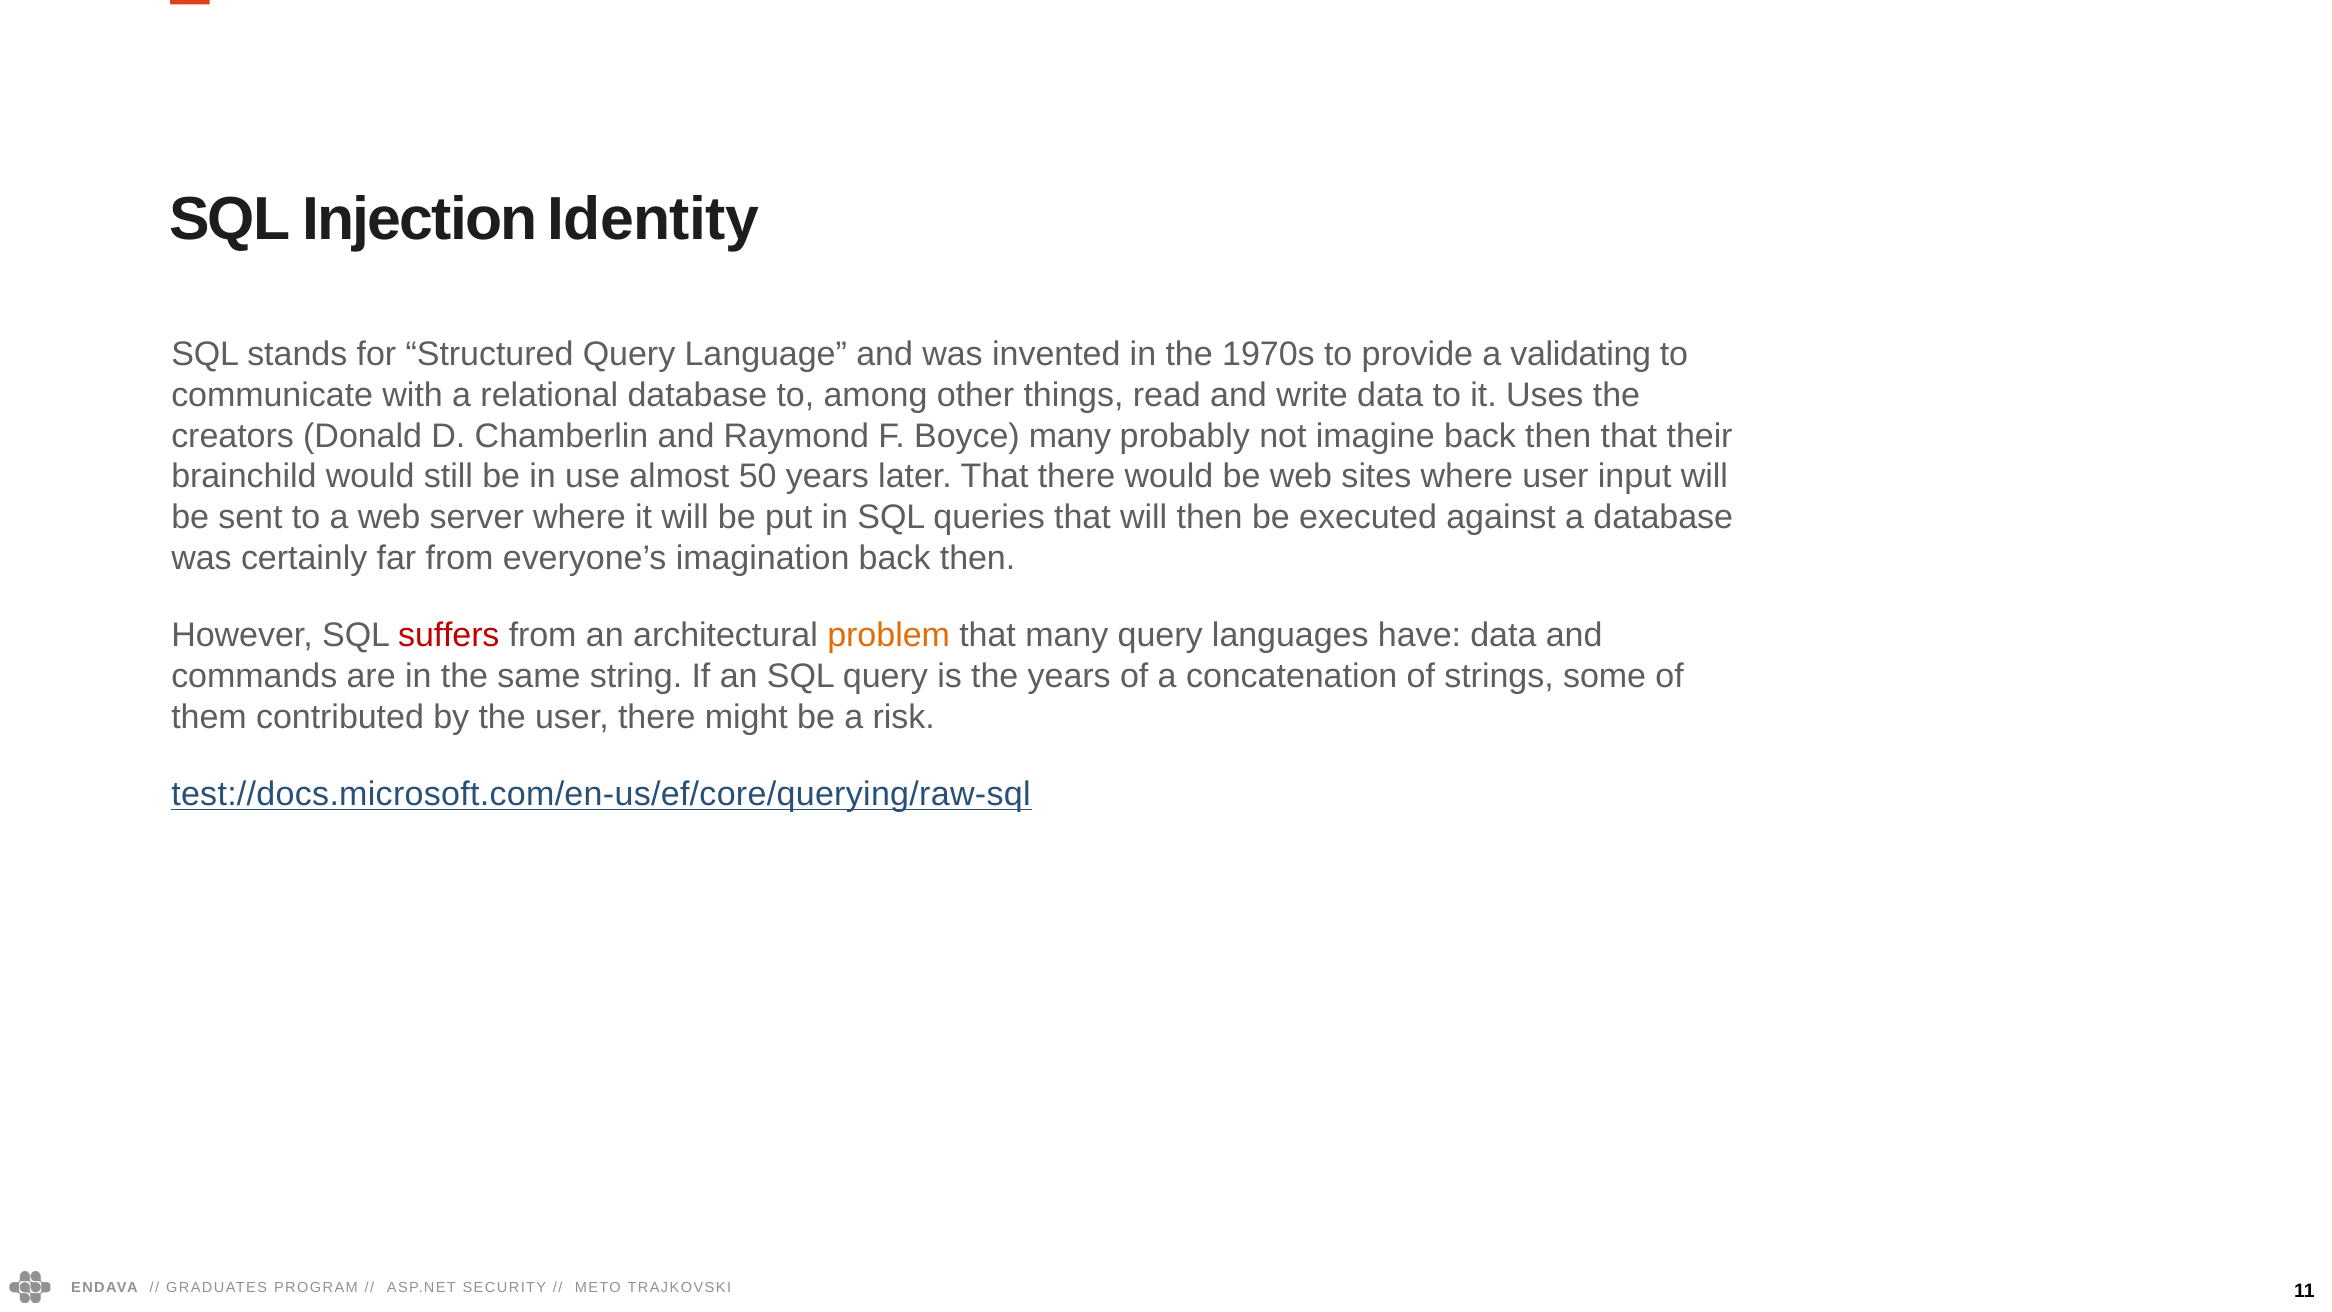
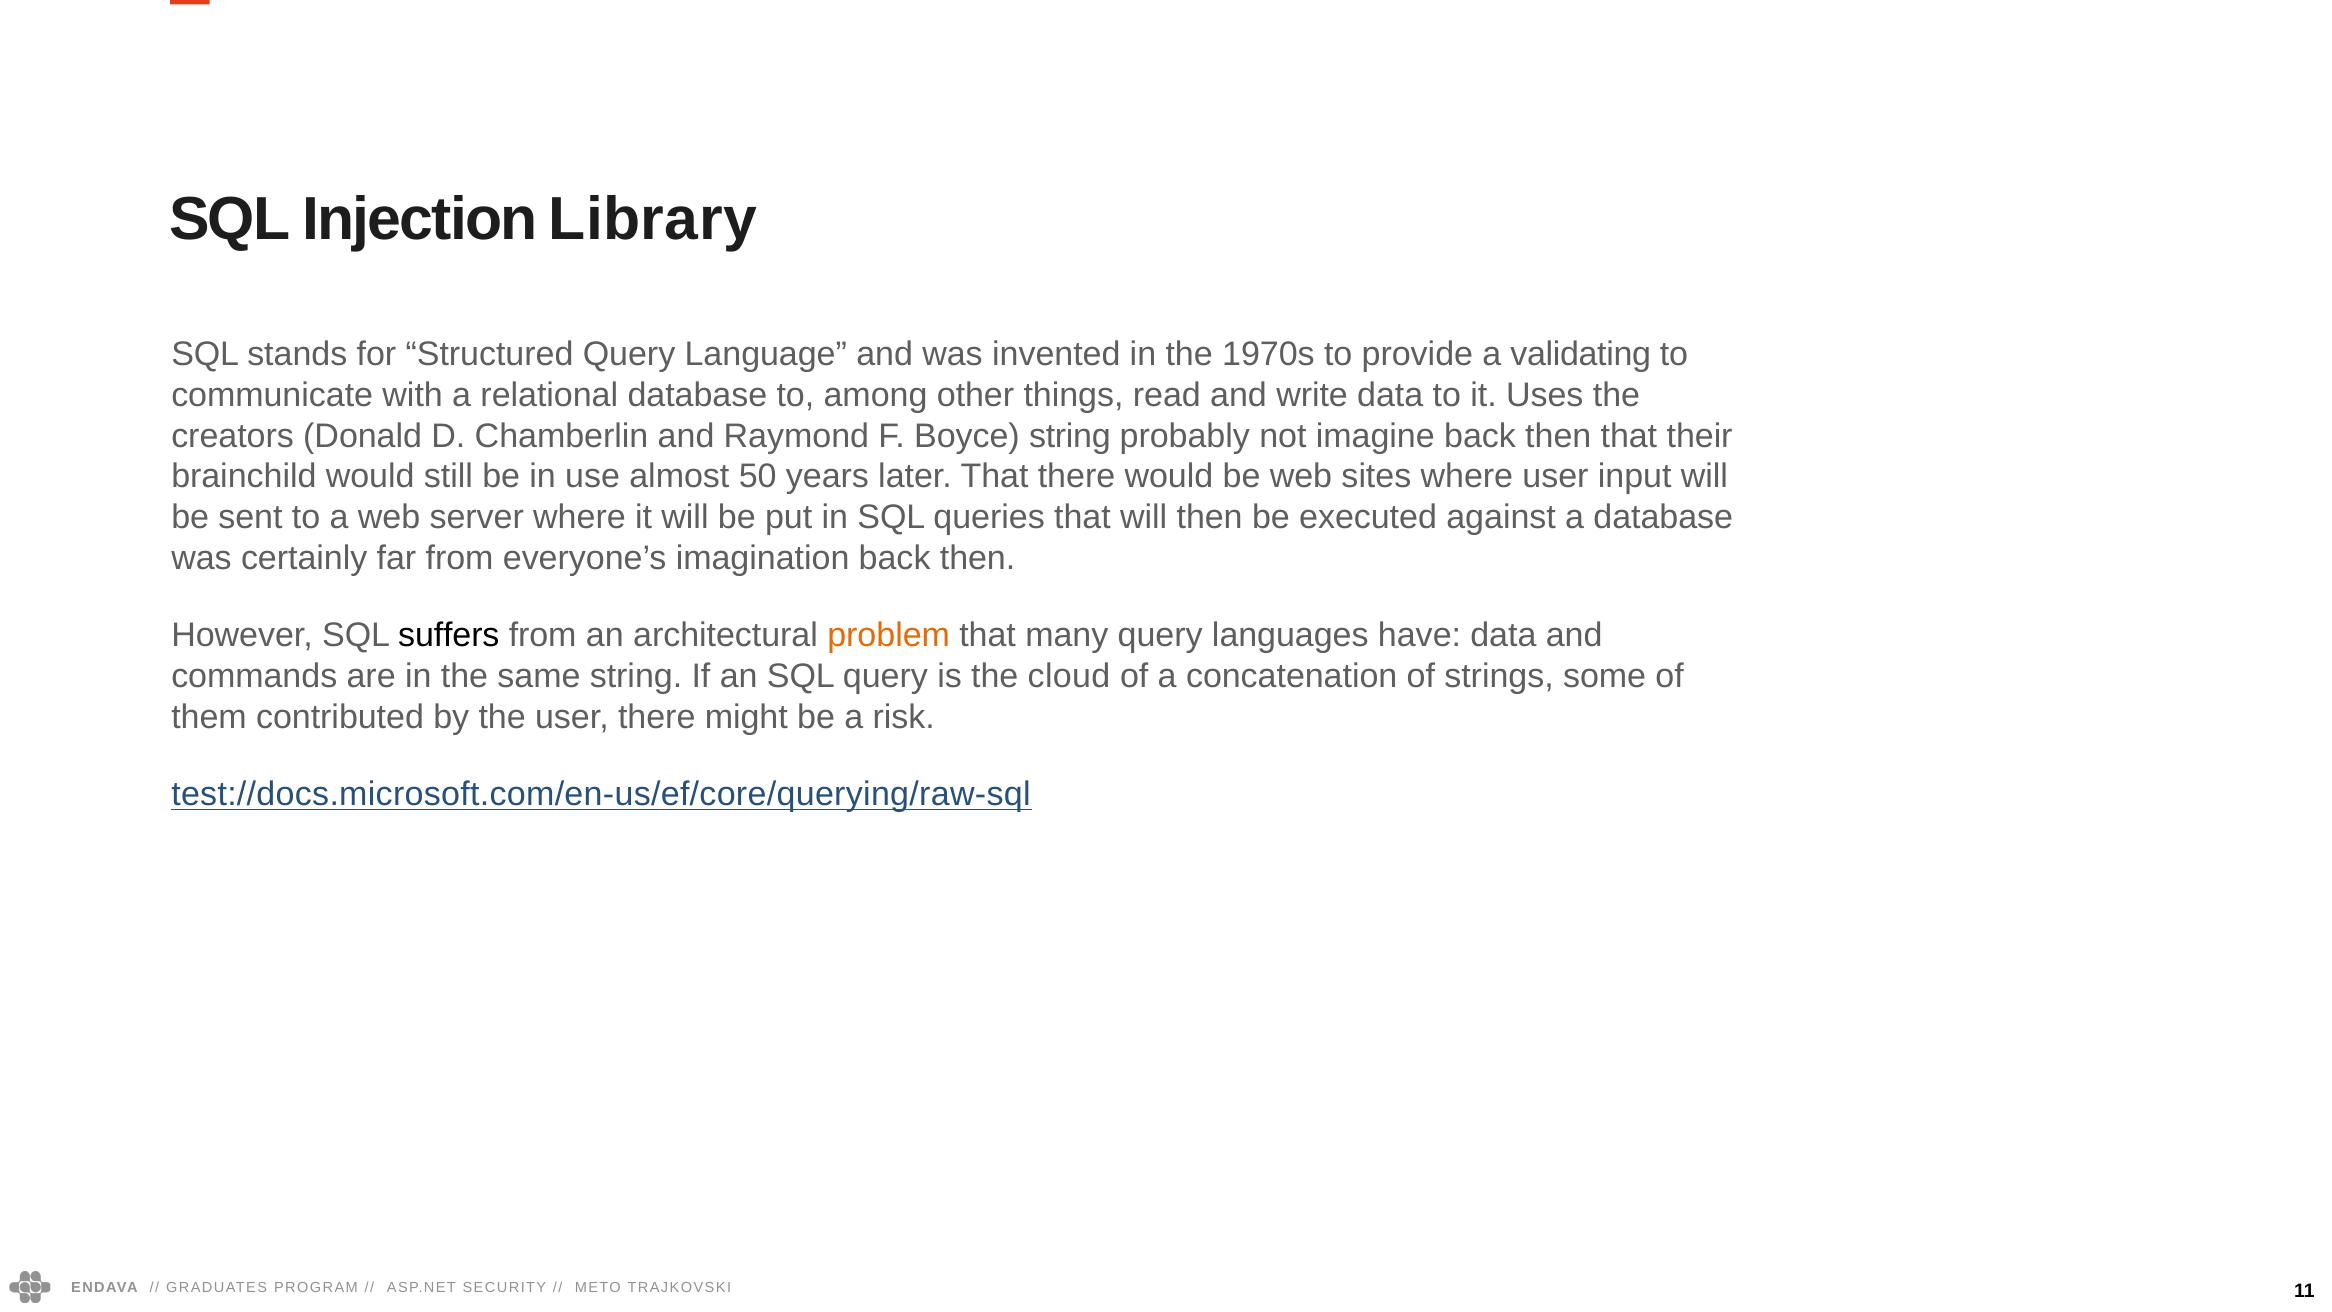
Identity: Identity -> Library (653, 220)
Boyce many: many -> string (1070, 436)
suffers colour: red -> black (449, 636)
the years: years -> cloud (1069, 676)
